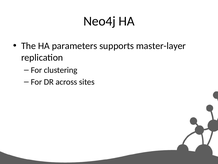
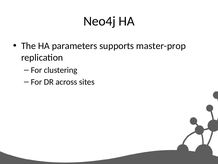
master-layer: master-layer -> master-prop (161, 46)
